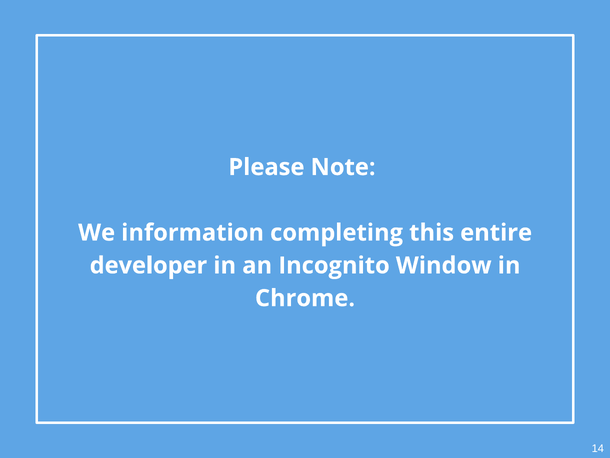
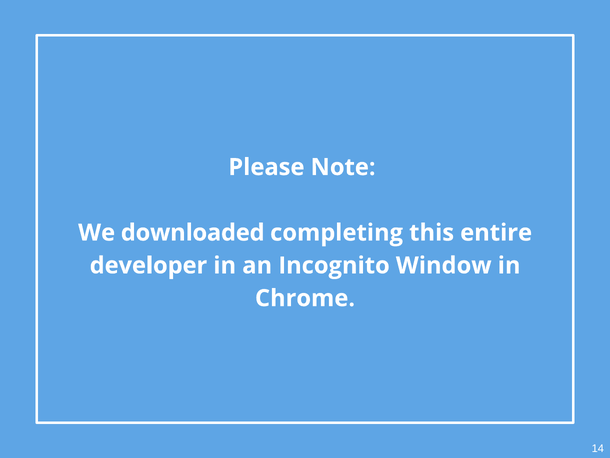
information: information -> downloaded (193, 233)
